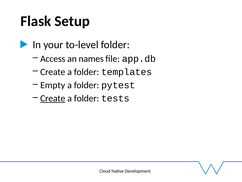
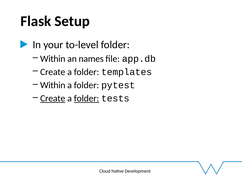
Access: Access -> Within (53, 59)
Empty: Empty -> Within (53, 85)
folder underline: none -> present (87, 98)
